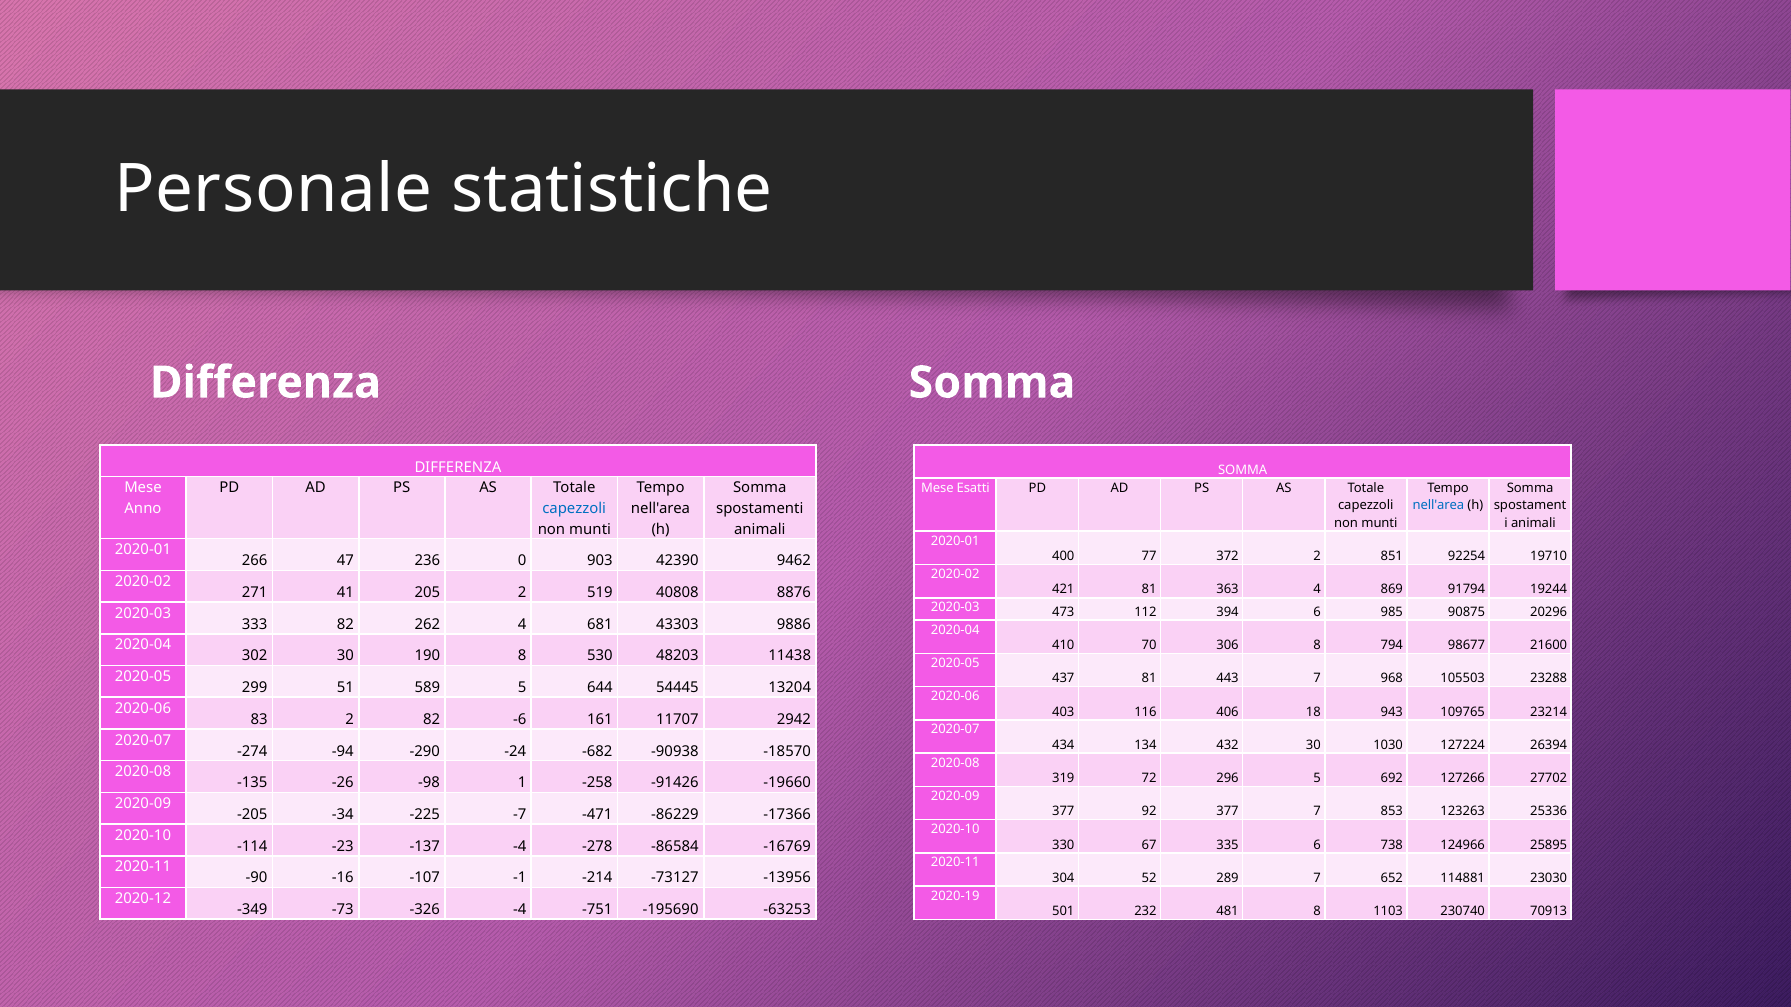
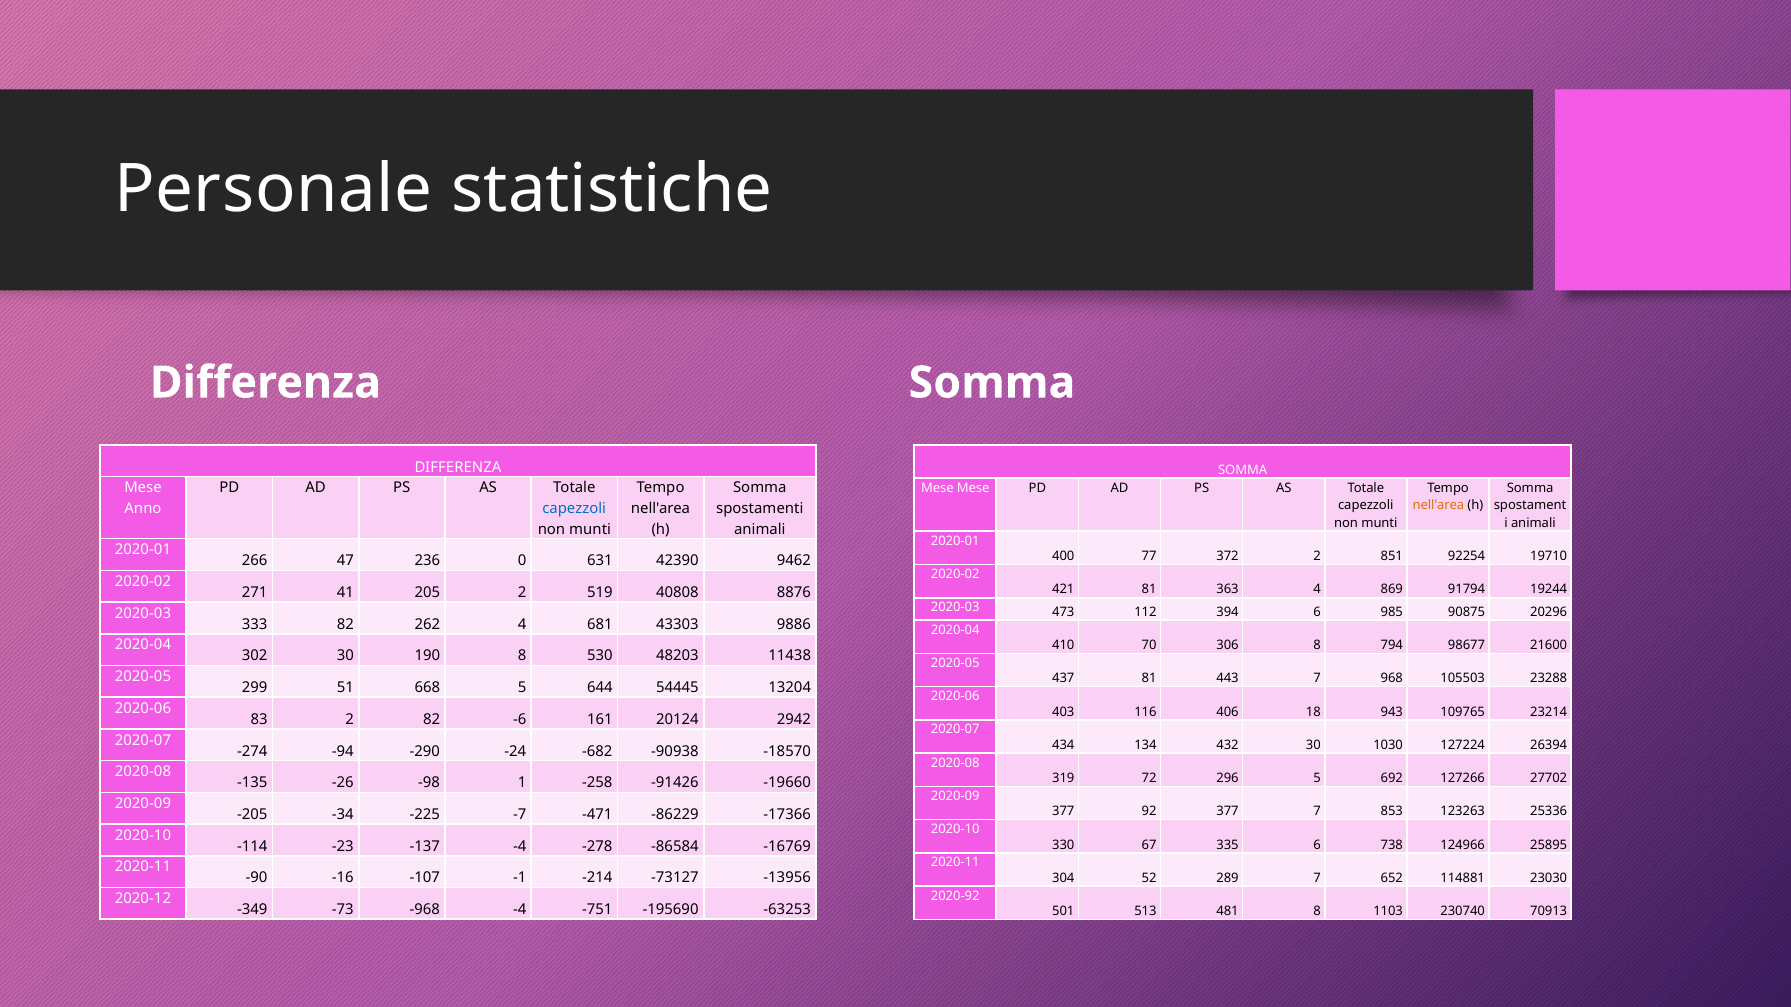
Mese Esatti: Esatti -> Mese (973, 488)
nell'area colour: blue -> orange (1438, 506)
903: 903 -> 631 (600, 561)
589: 589 -> 668 (427, 688)
11707: 11707 -> 20124 (677, 720)
2020-19: 2020-19 -> 2020-92 (955, 896)
-326: -326 -> -968 (425, 910)
232: 232 -> 513 (1145, 912)
